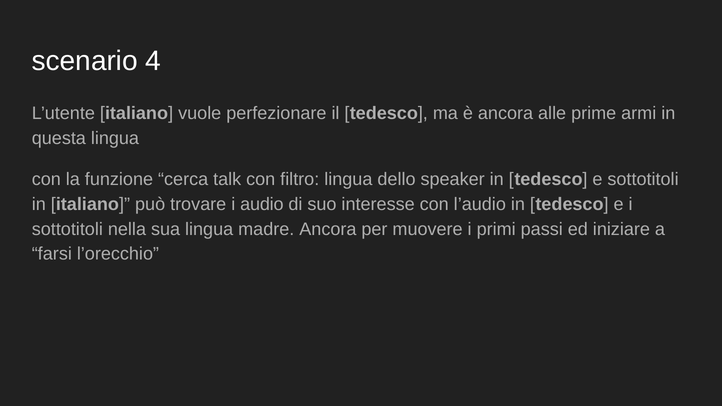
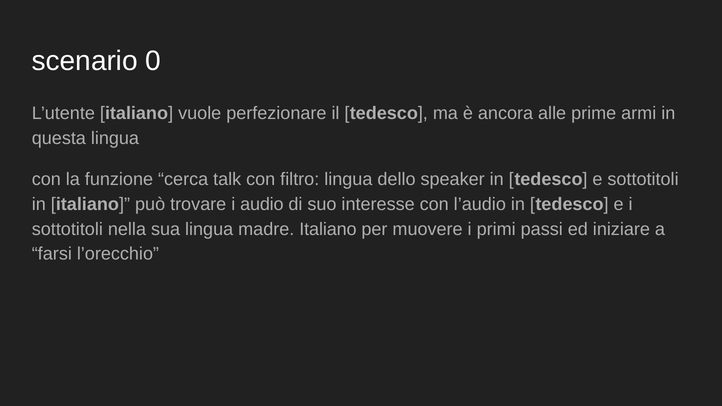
4: 4 -> 0 (153, 61)
madre Ancora: Ancora -> Italiano (328, 229)
